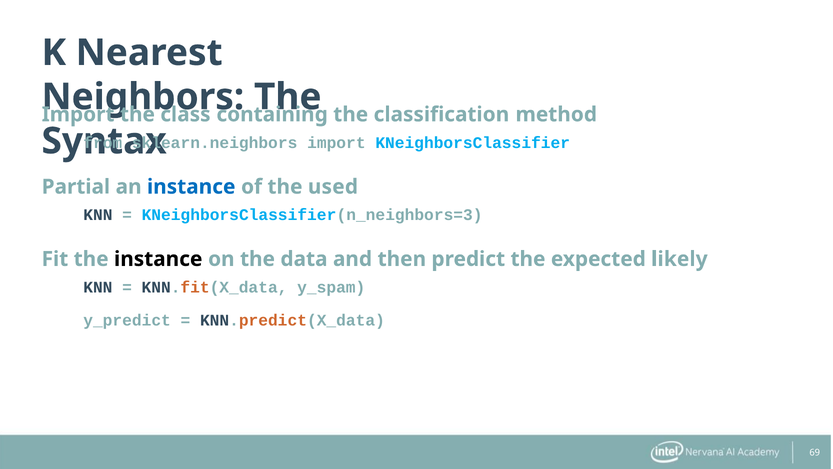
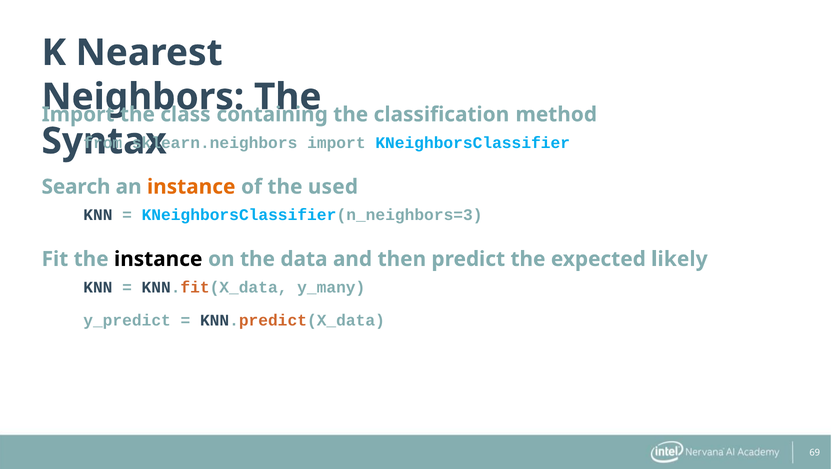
Partial: Partial -> Search (76, 187)
instance colour: blue -> orange (191, 187)
y_spam: y_spam -> y_many (331, 287)
